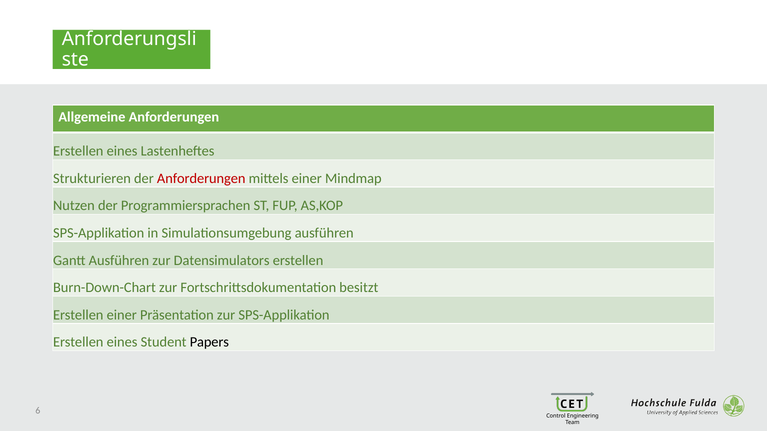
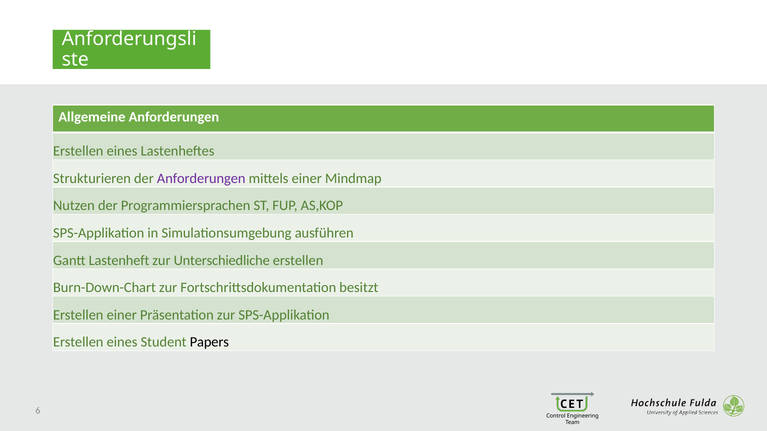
Anforderungen colour: red -> purple (201, 179)
Gantt Ausführen: Ausführen -> Lastenheft (119, 261)
Datensimulators: Datensimulators -> Unterschiedliche (222, 261)
